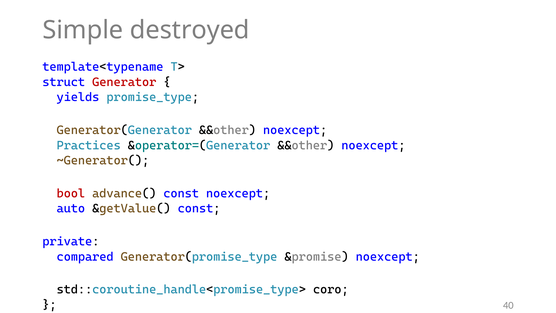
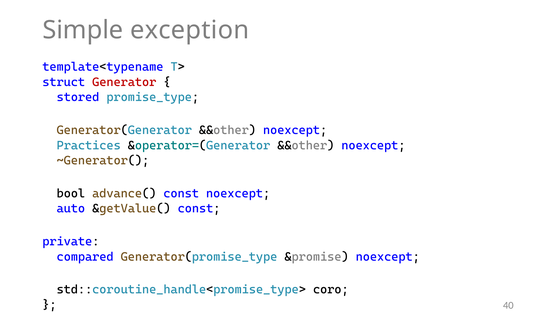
destroyed: destroyed -> exception (190, 30)
yields: yields -> stored (78, 97)
bool colour: red -> black (71, 193)
